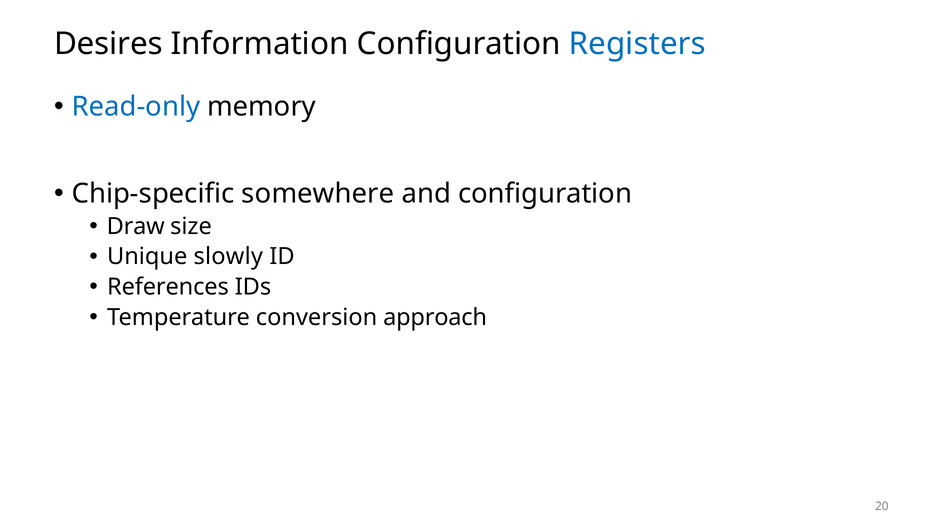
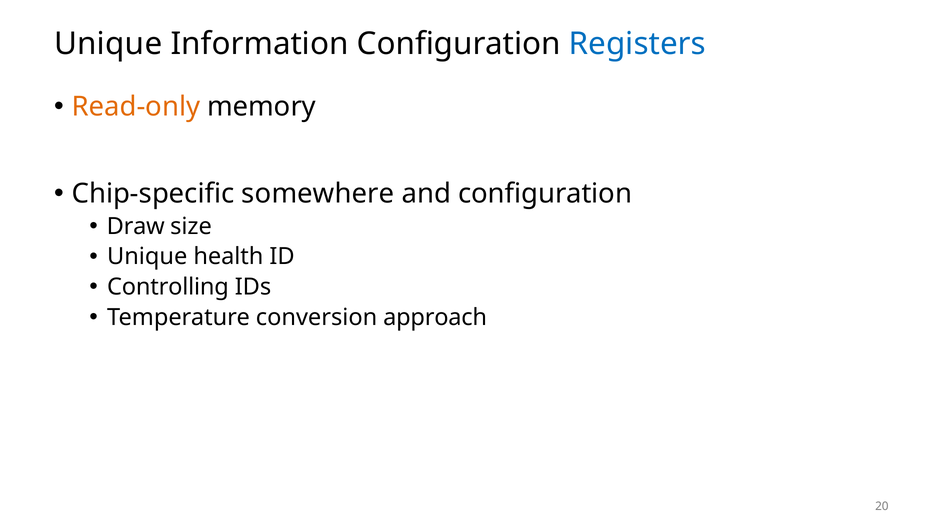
Desires: Desires -> Unique (108, 44)
Read-only colour: blue -> orange (136, 107)
slowly: slowly -> health (228, 256)
References: References -> Controlling (168, 287)
